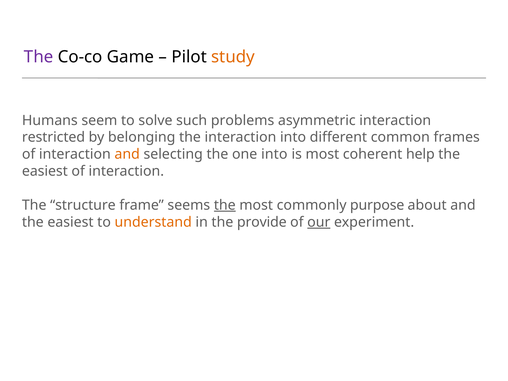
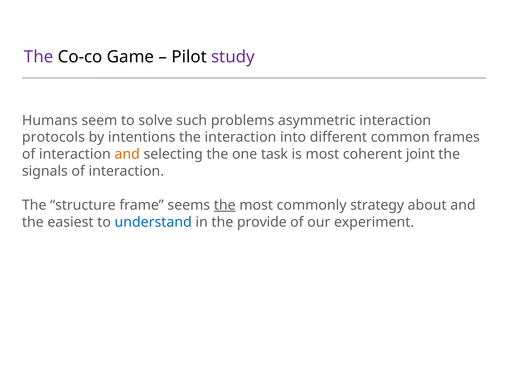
study colour: orange -> purple (233, 57)
restricted: restricted -> protocols (53, 137)
belonging: belonging -> intentions (142, 137)
one into: into -> task (274, 154)
help: help -> joint (420, 154)
easiest: easiest -> signals (45, 171)
purpose: purpose -> strategy (377, 205)
understand colour: orange -> blue (153, 222)
our underline: present -> none (319, 222)
